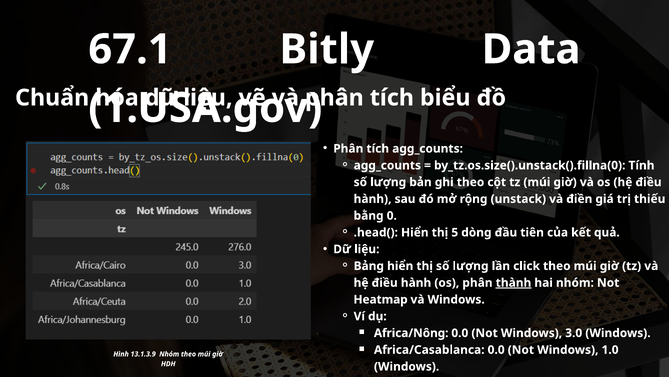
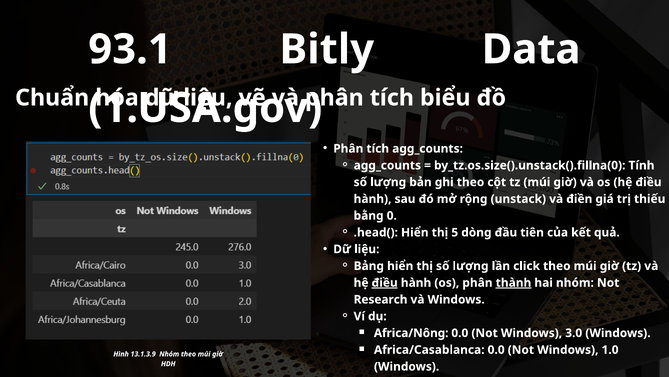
67.1: 67.1 -> 93.1 (130, 49)
điều underline: none -> present (385, 282)
Heatmap: Heatmap -> Research (381, 299)
